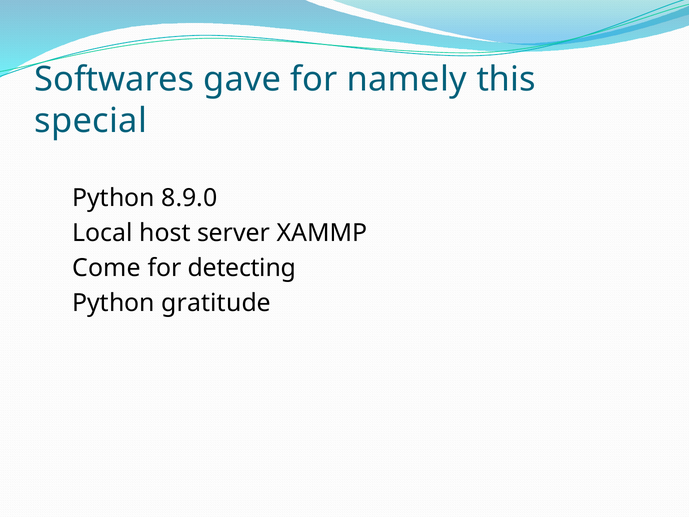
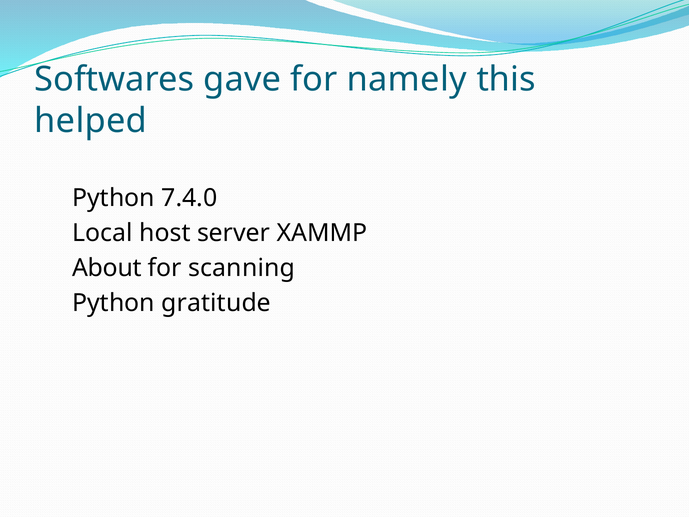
special: special -> helped (91, 121)
8.9.0: 8.9.0 -> 7.4.0 (189, 198)
Come: Come -> About (107, 268)
detecting: detecting -> scanning (242, 268)
